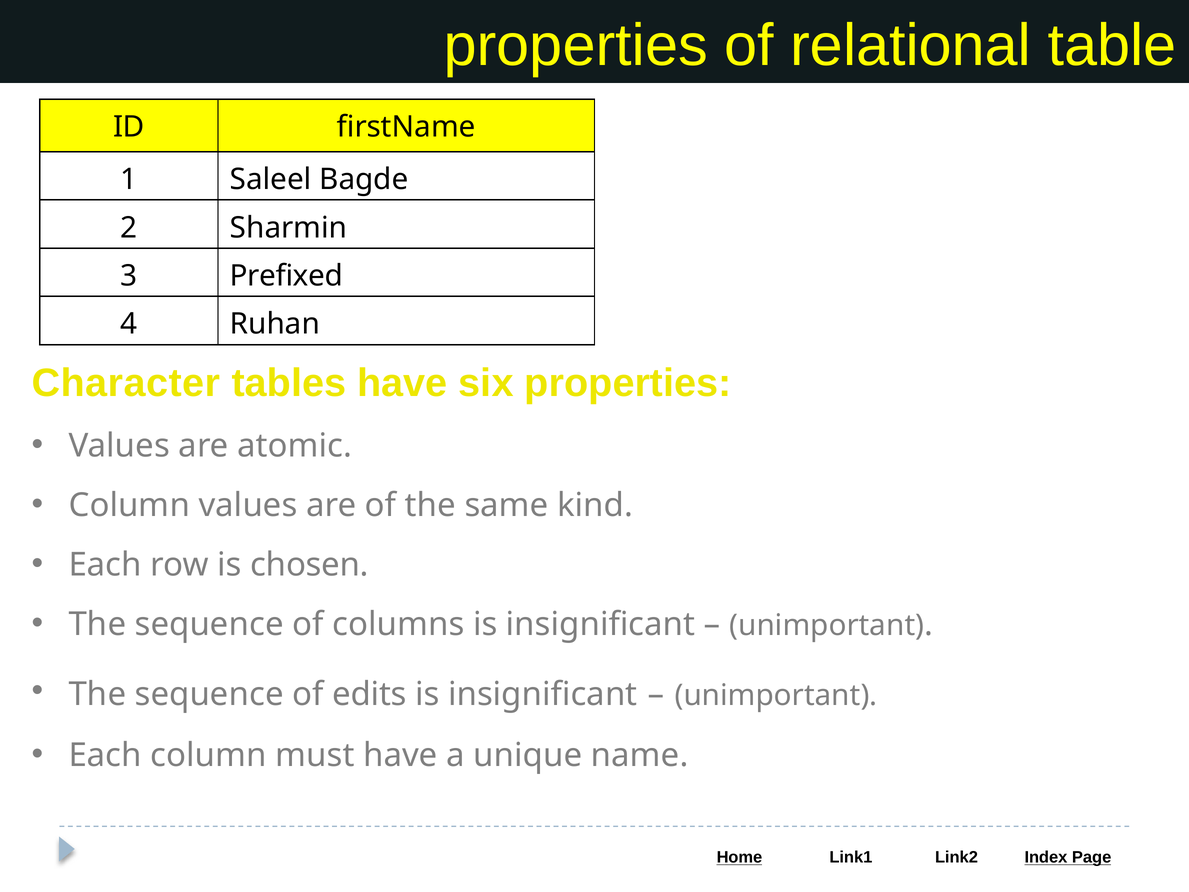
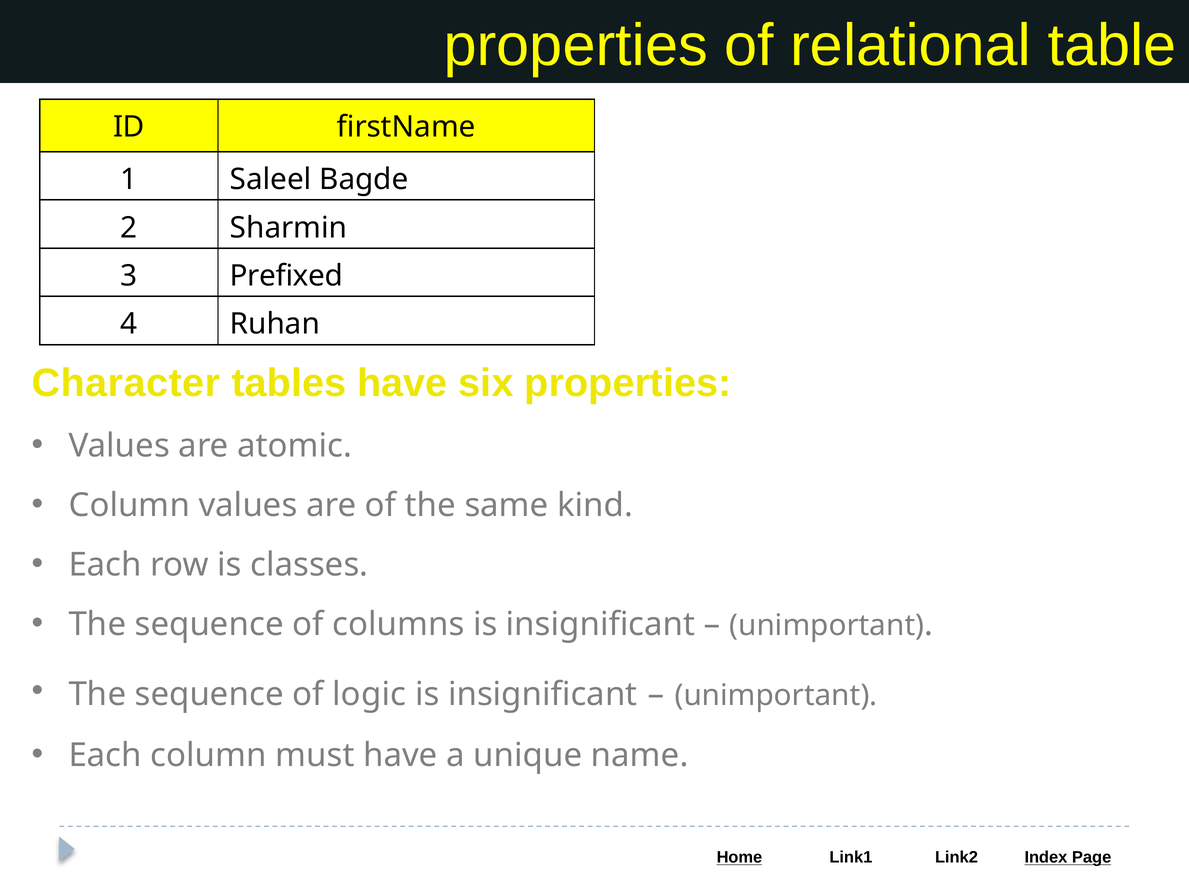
chosen: chosen -> classes (309, 565)
edits: edits -> logic (369, 694)
